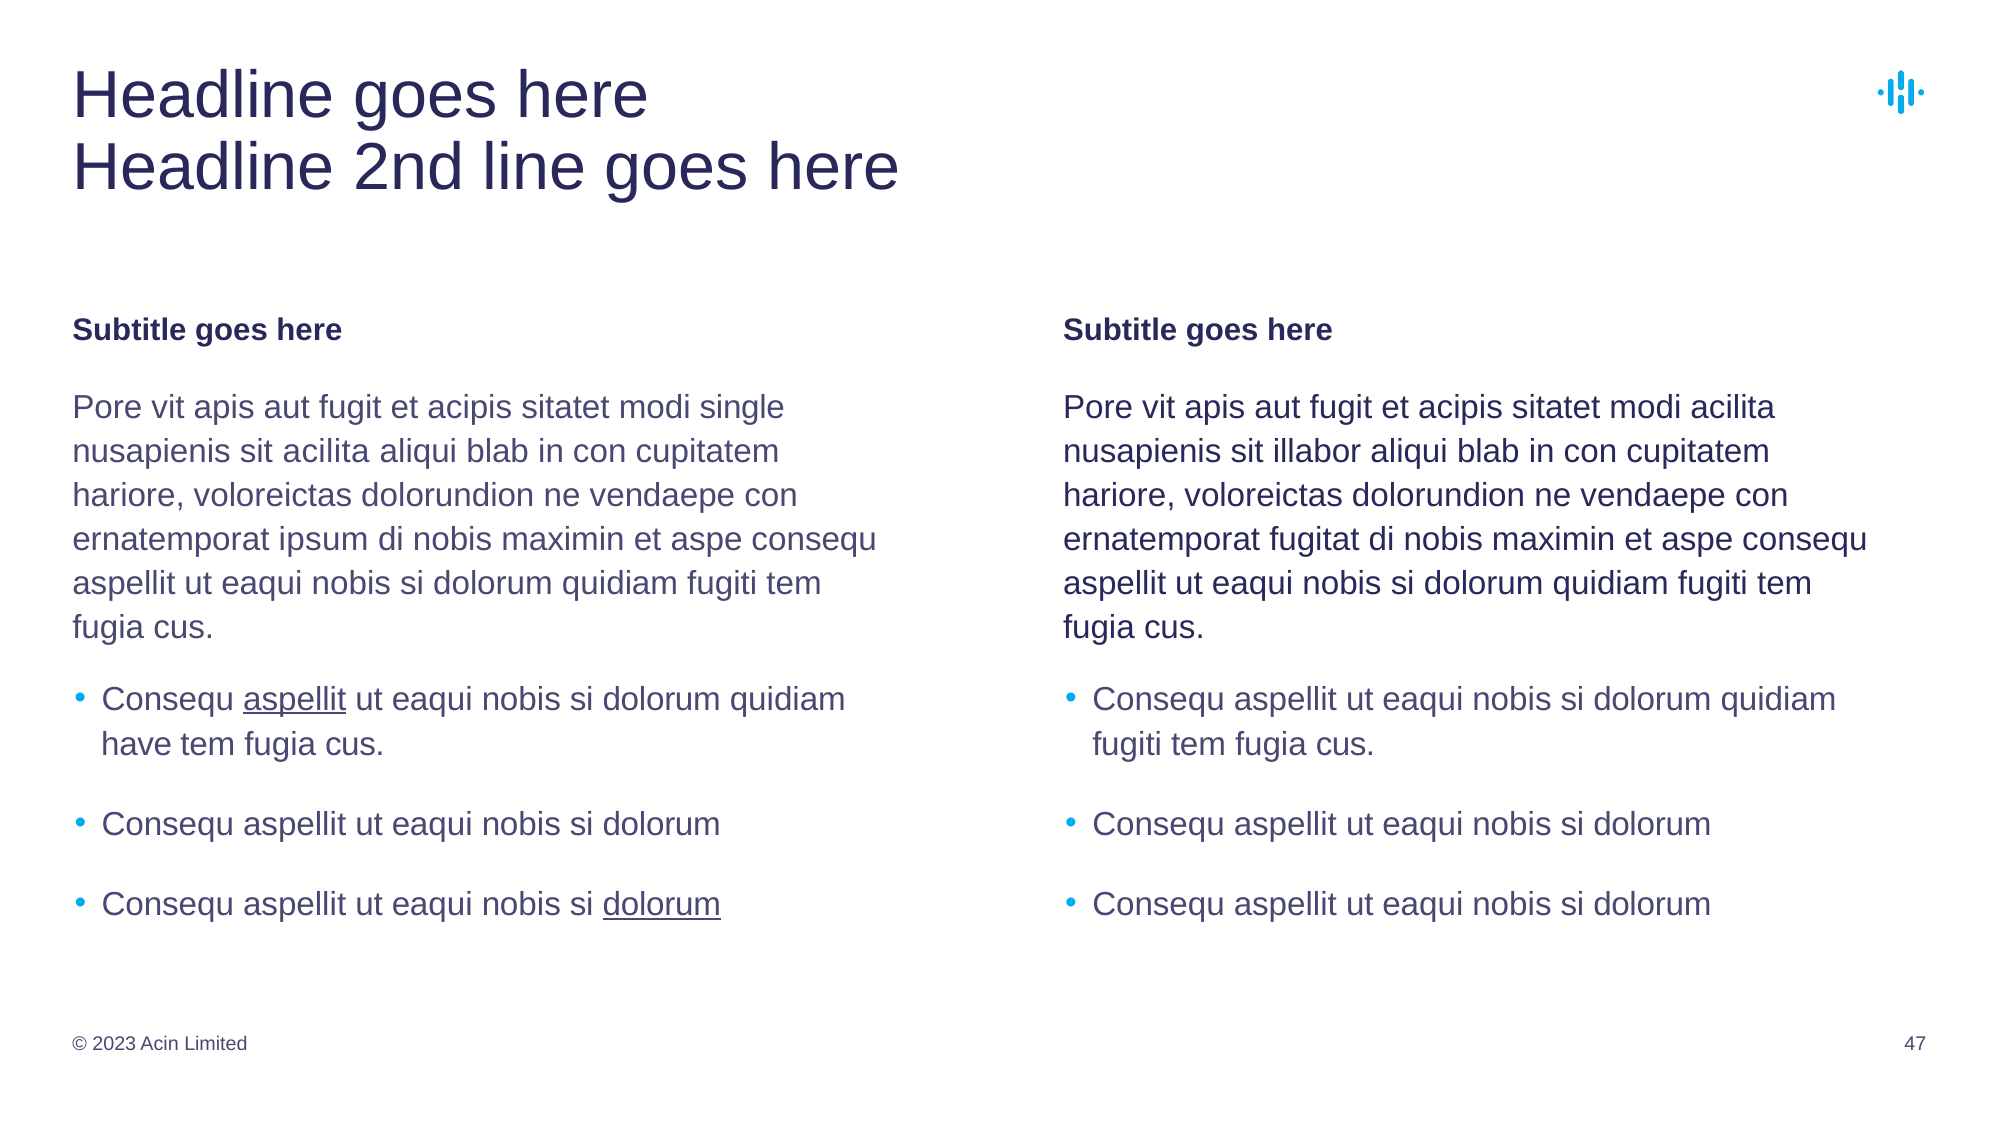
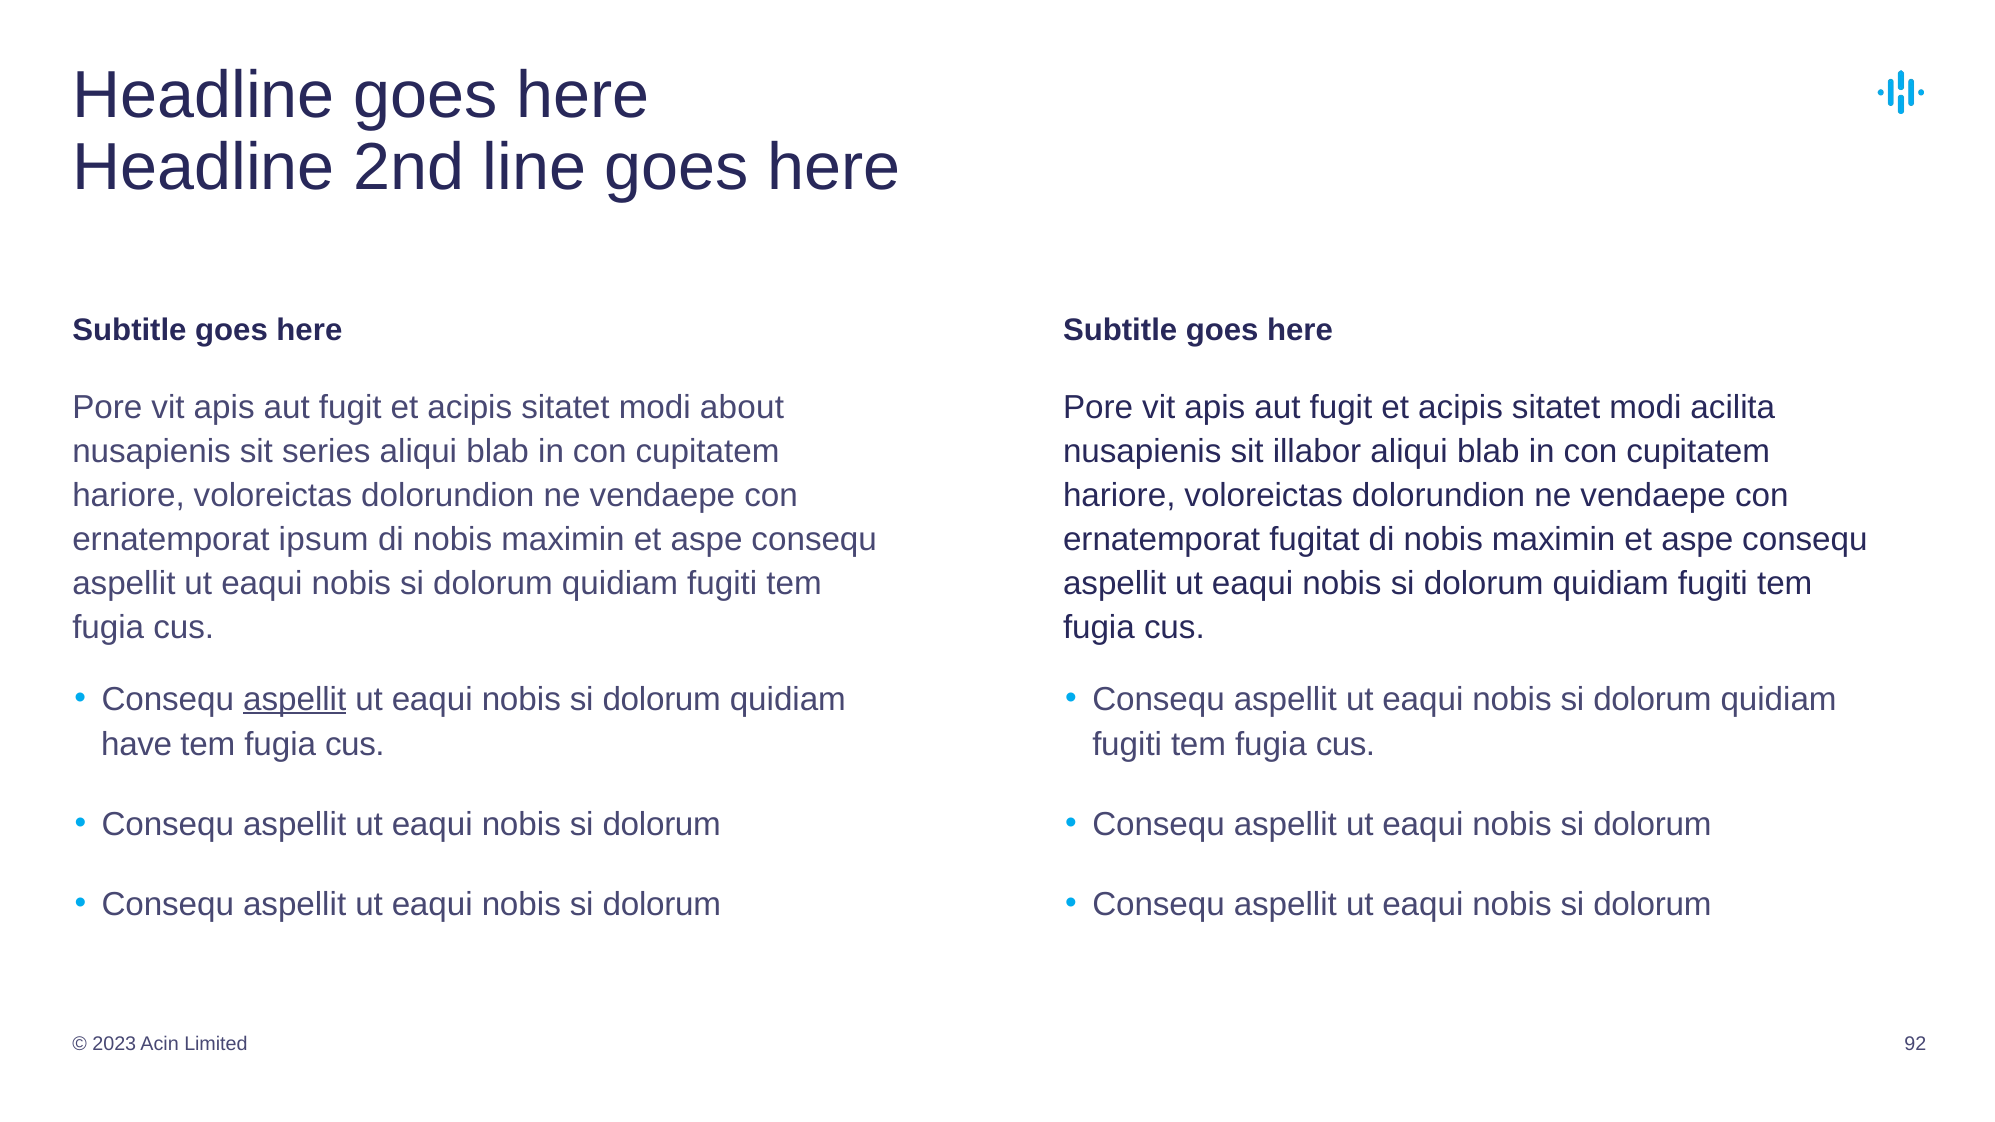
single: single -> about (742, 408)
sit acilita: acilita -> series (326, 452)
dolorum underline: present -> none (662, 905)
47: 47 -> 92 (1915, 1044)
